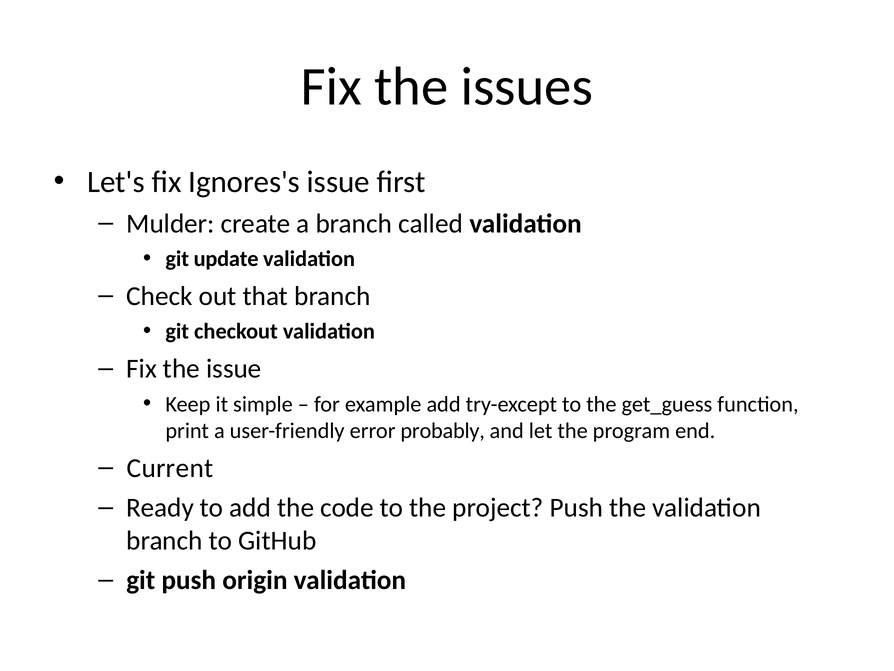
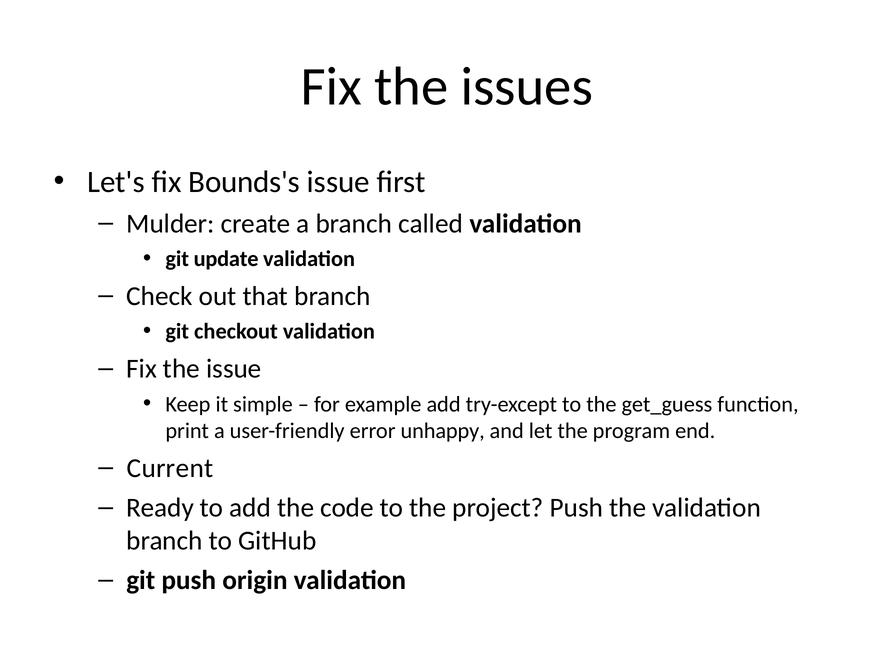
Ignores's: Ignores's -> Bounds's (244, 182)
probably: probably -> unhappy (443, 431)
